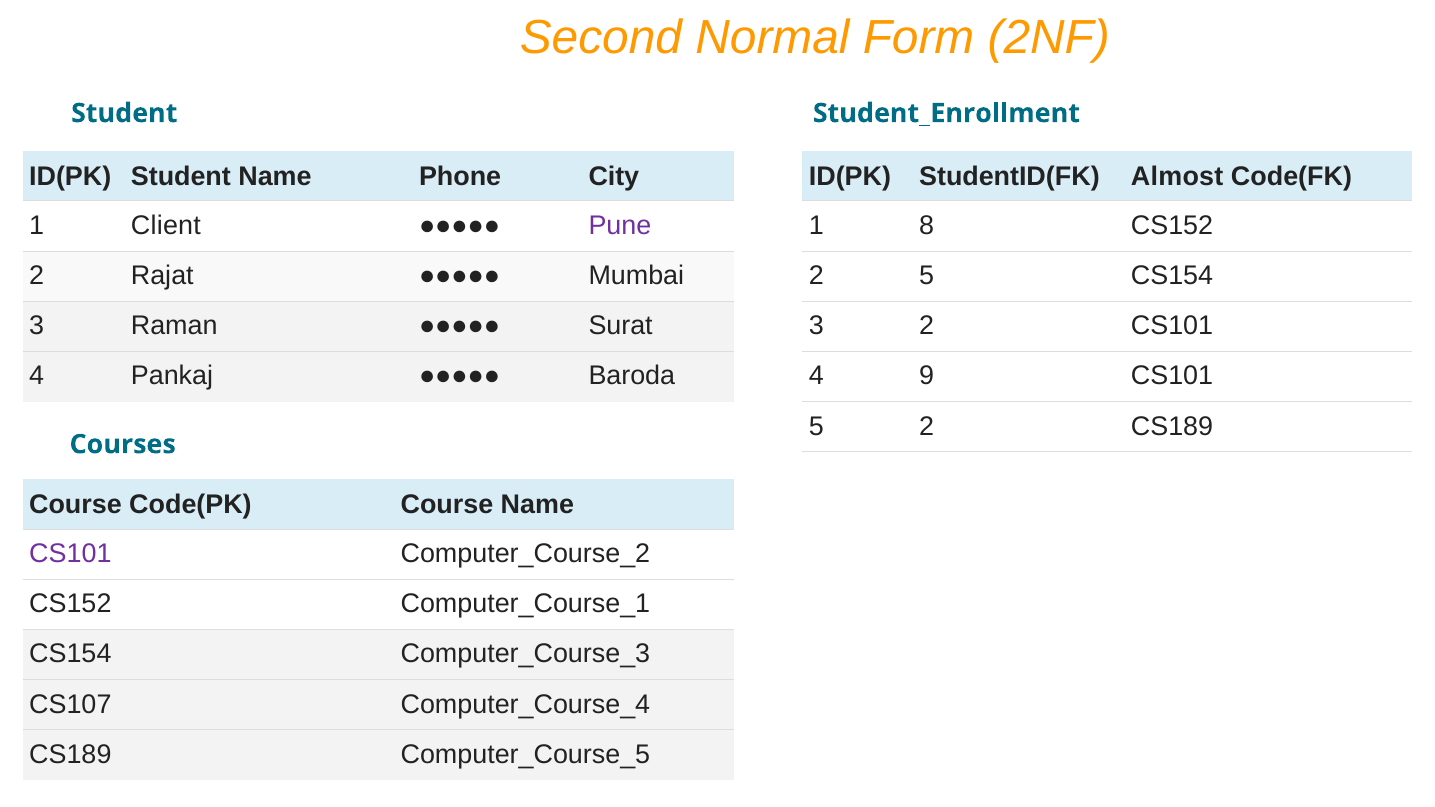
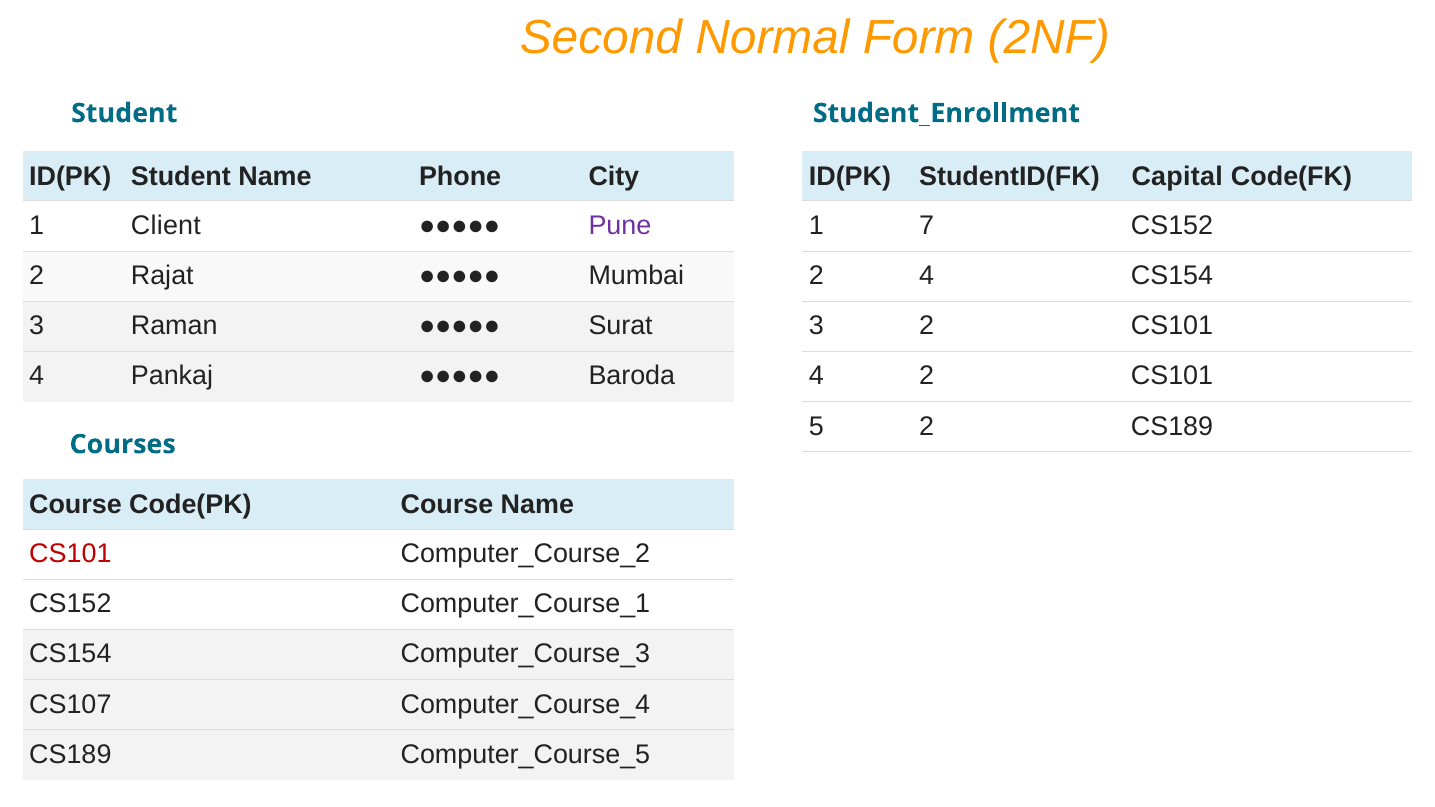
Almost: Almost -> Capital (1177, 176)
8: 8 -> 7 (927, 225)
2 5: 5 -> 4 (927, 276)
4 9: 9 -> 2 (927, 376)
CS101 colour: purple -> red (70, 554)
